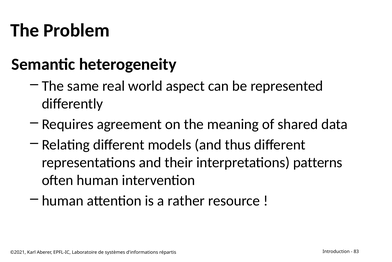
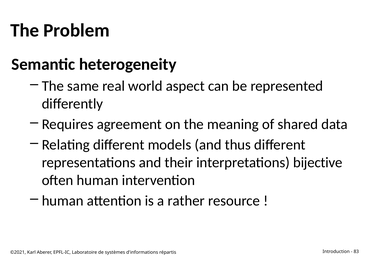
patterns: patterns -> bijective (318, 162)
